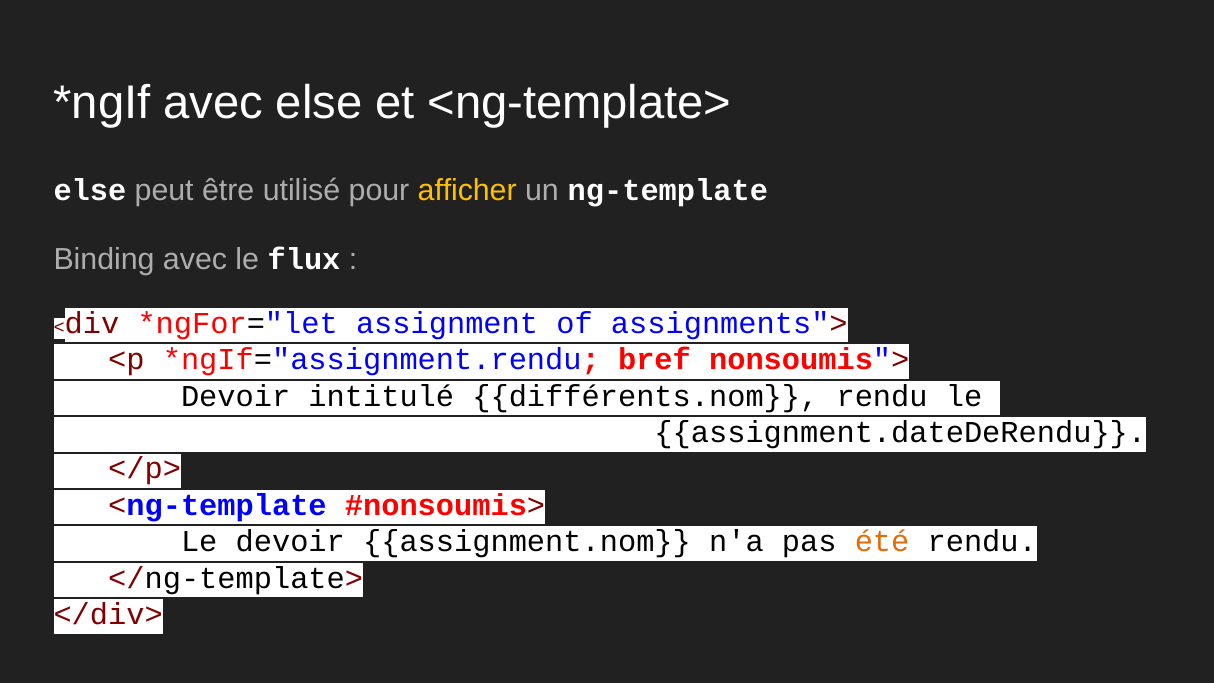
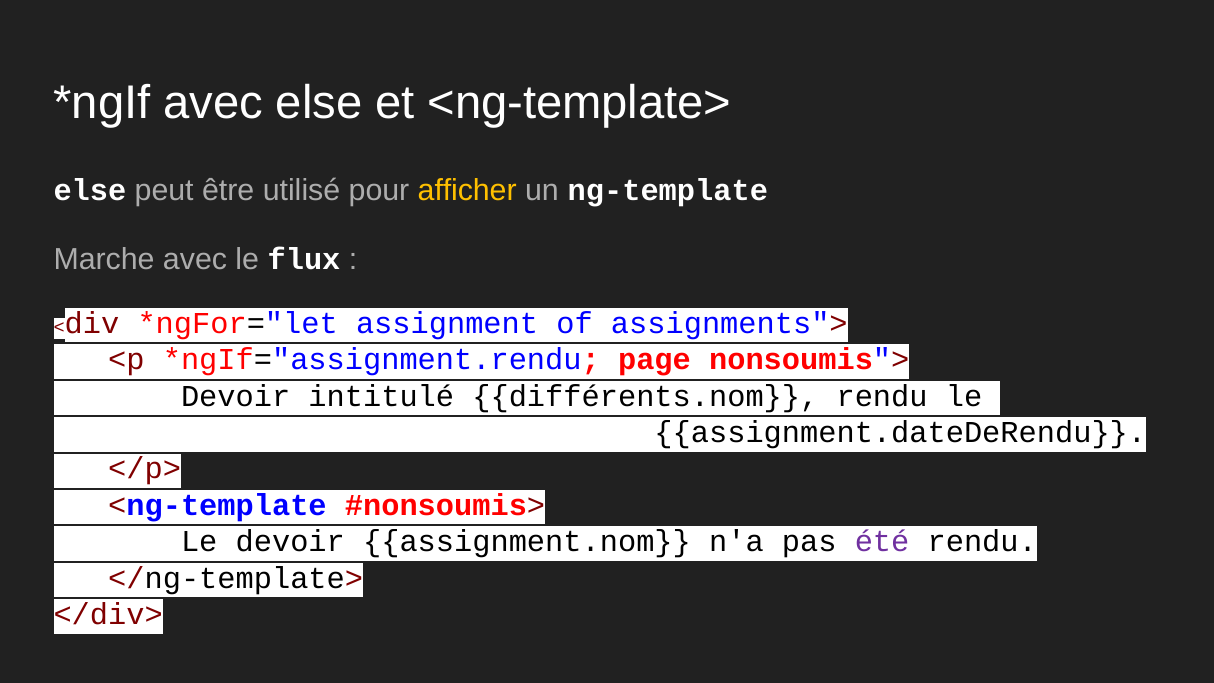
Binding: Binding -> Marche (104, 260)
bref: bref -> page (654, 360)
été colour: orange -> purple (882, 542)
